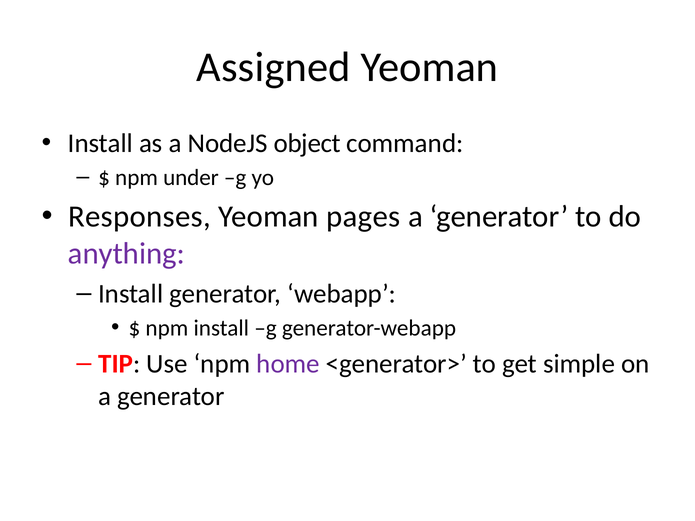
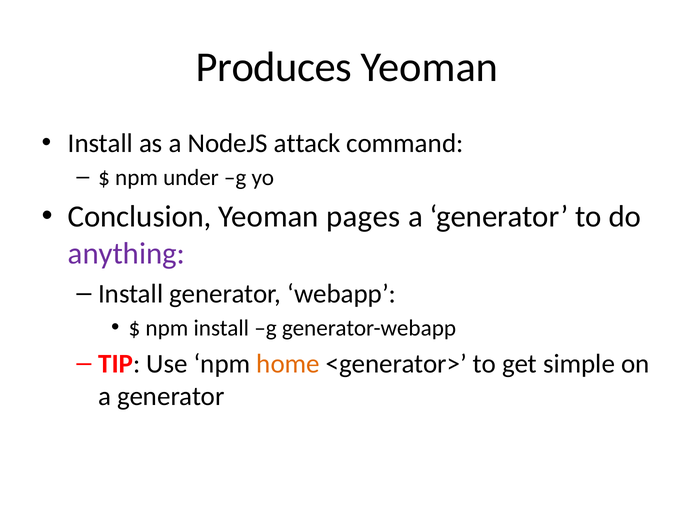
Assigned: Assigned -> Produces (274, 67)
object: object -> attack (307, 143)
Responses: Responses -> Conclusion (140, 217)
home colour: purple -> orange (288, 364)
